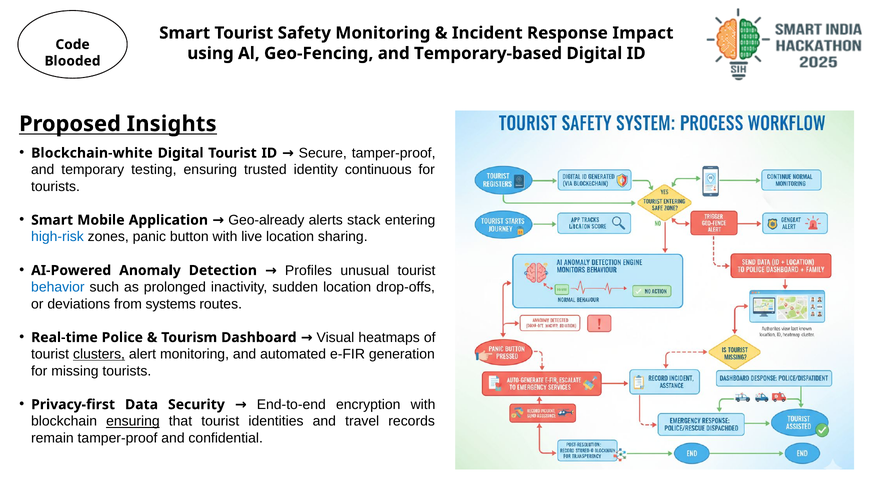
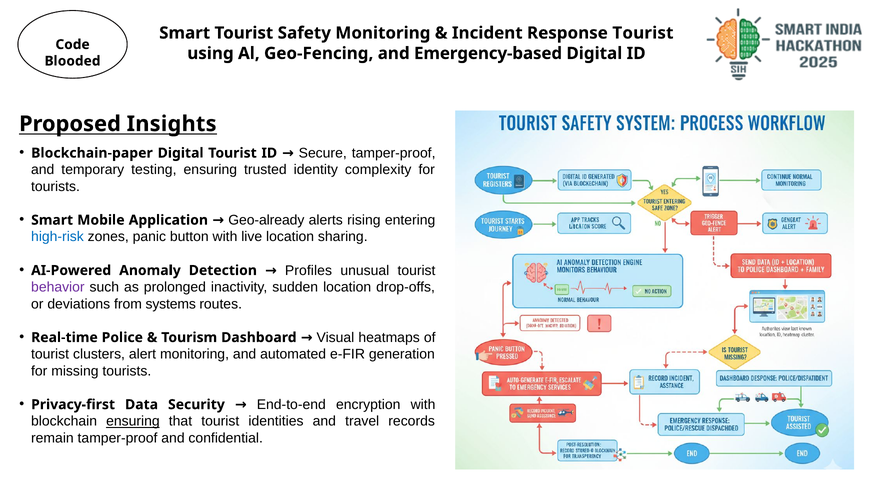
Response Impact: Impact -> Tourist (643, 33)
Temporary-based: Temporary-based -> Emergency-based (488, 53)
Blockchain-white: Blockchain-white -> Blockchain-paper (92, 153)
continuous: continuous -> complexity (378, 170)
stack: stack -> rising (364, 220)
behavior colour: blue -> purple (58, 287)
clusters underline: present -> none (99, 354)
